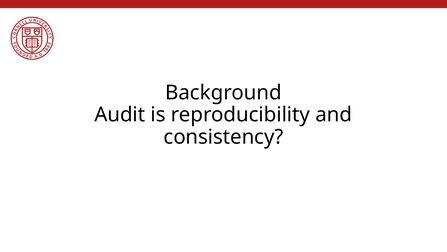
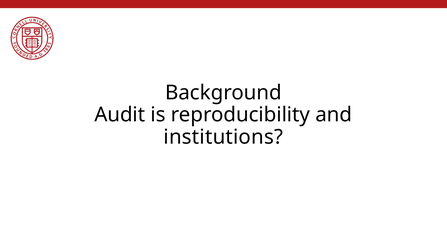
consistency: consistency -> institutions (223, 137)
